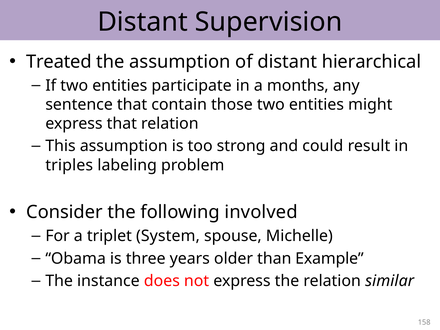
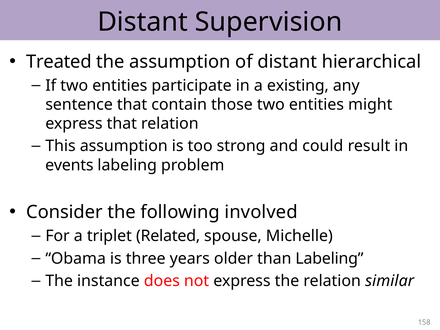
months: months -> existing (298, 85)
triples: triples -> events (69, 165)
System: System -> Related (168, 236)
than Example: Example -> Labeling (329, 258)
